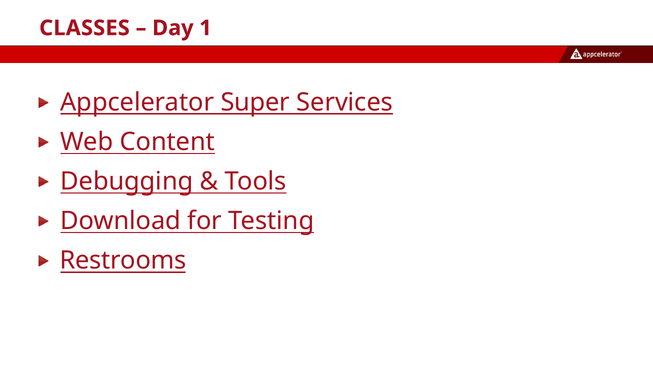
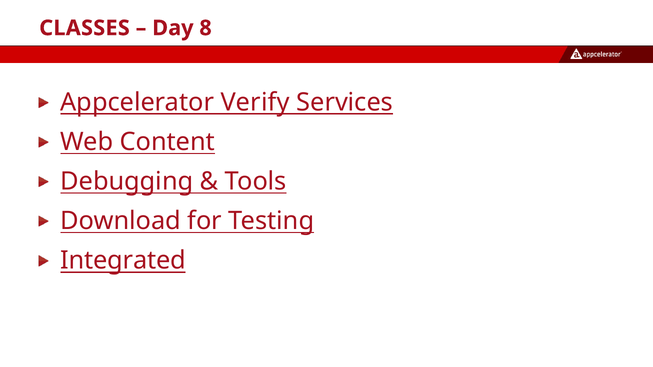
1: 1 -> 8 (206, 28)
Super: Super -> Verify (255, 102)
Restrooms: Restrooms -> Integrated (123, 261)
